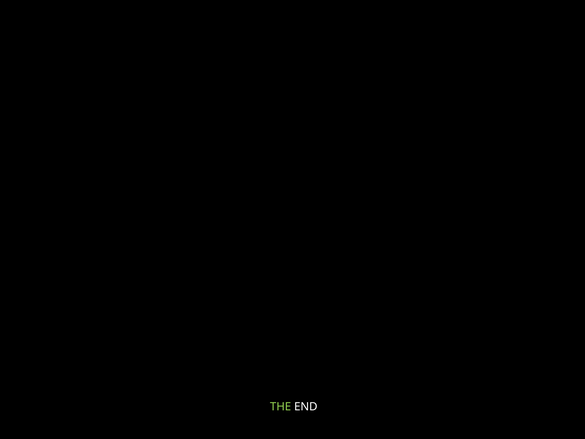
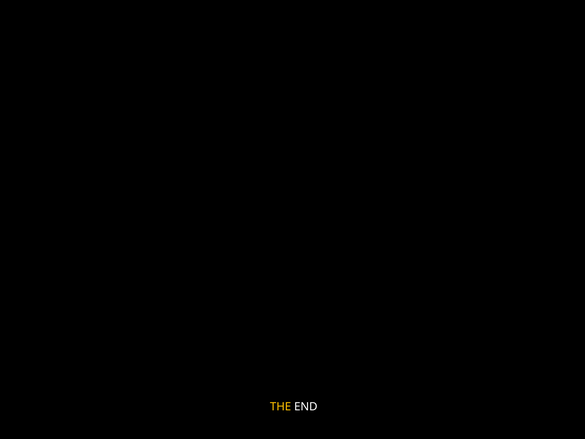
THE colour: light green -> yellow (281, 407)
